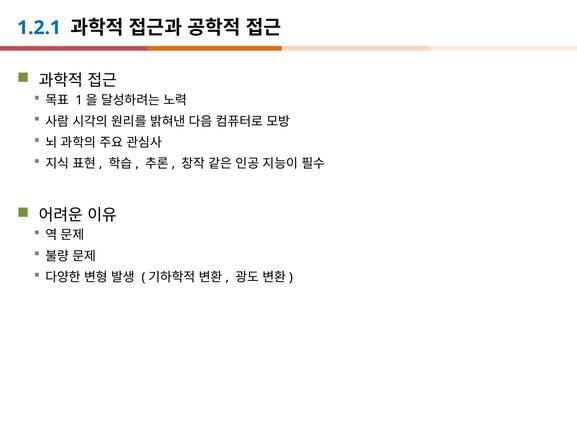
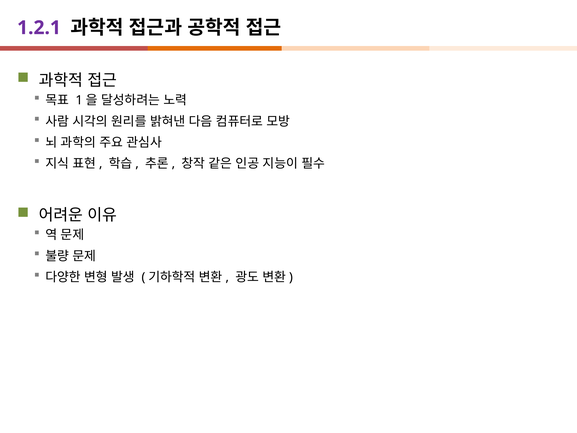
1.2.1 colour: blue -> purple (39, 28)
